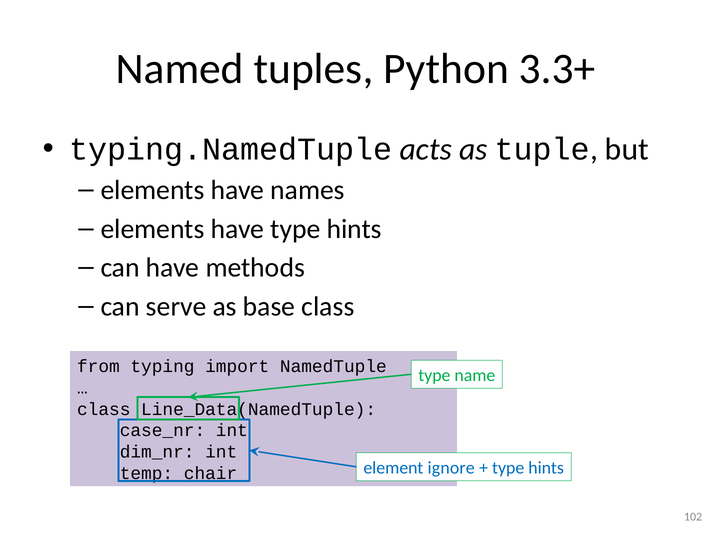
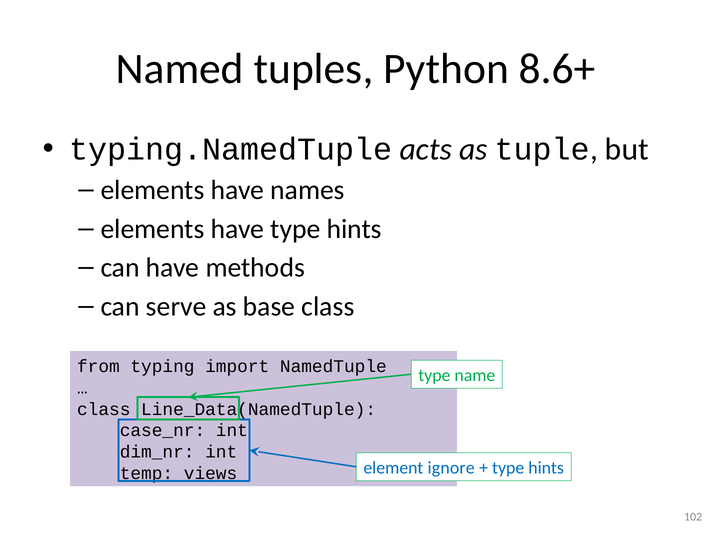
3.3+: 3.3+ -> 8.6+ (557, 69)
chair: chair -> views (211, 473)
